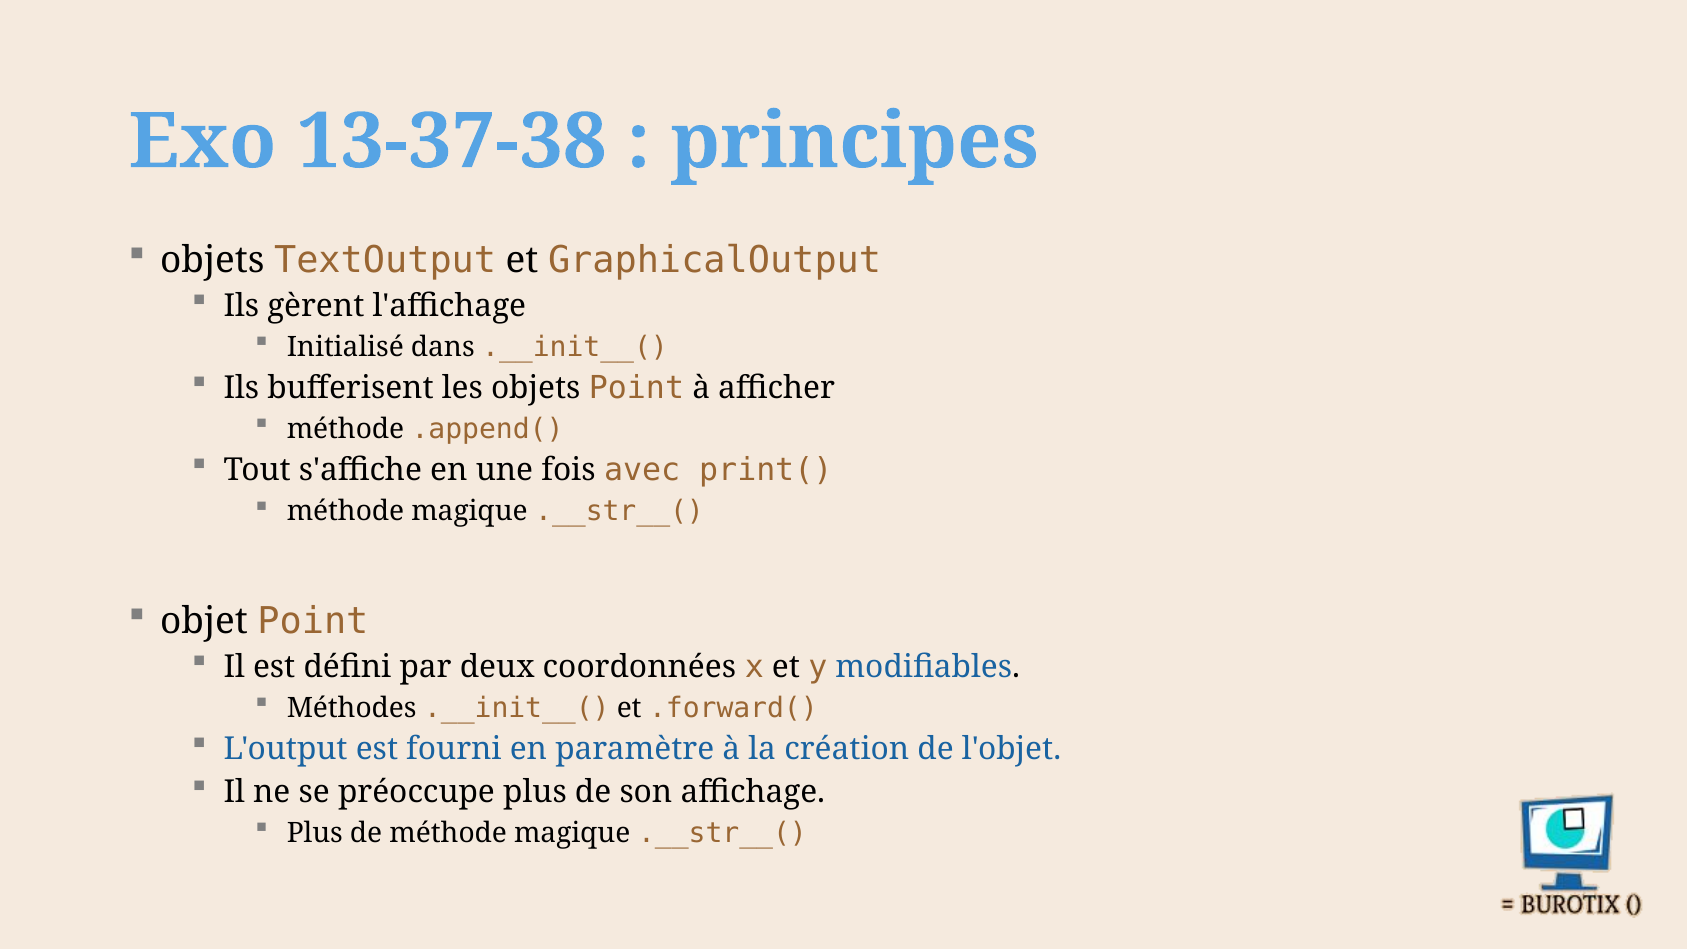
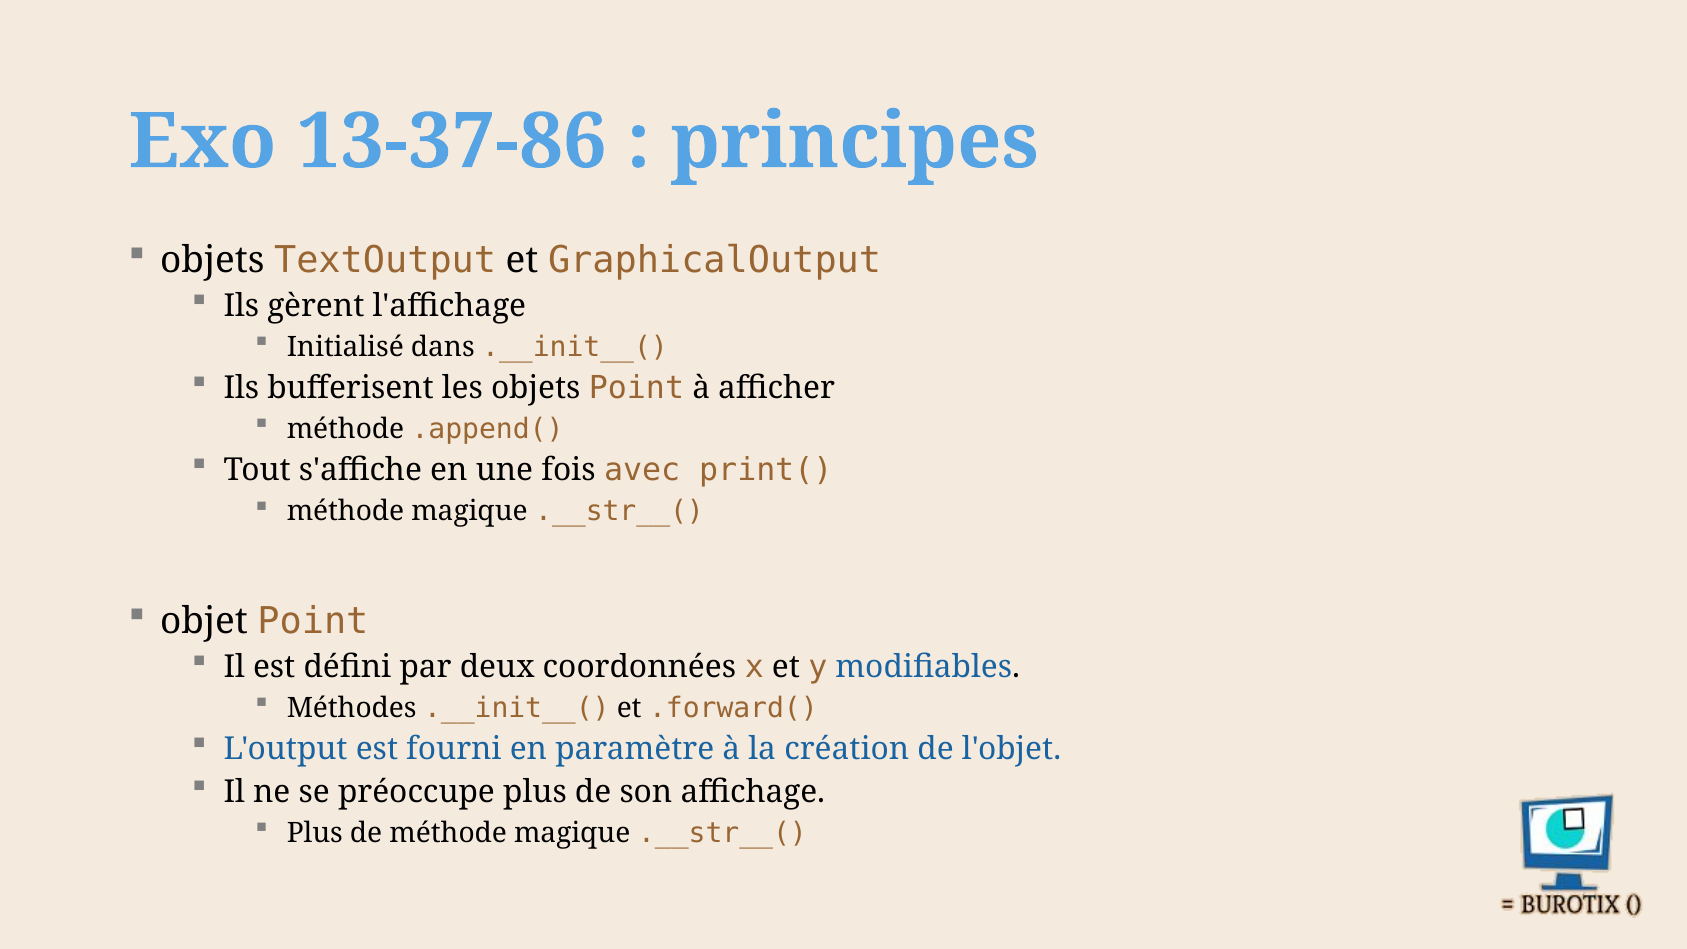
13-37-38: 13-37-38 -> 13-37-86 (452, 142)
